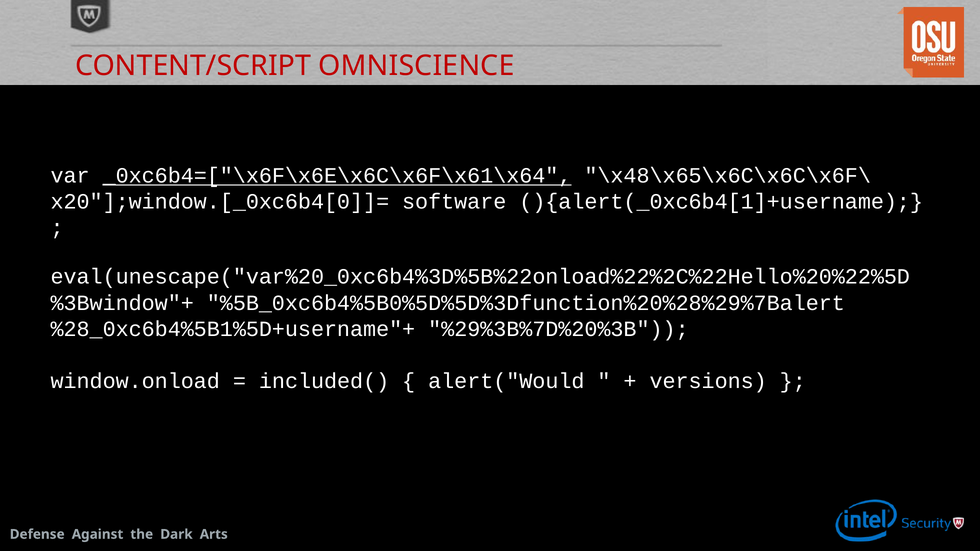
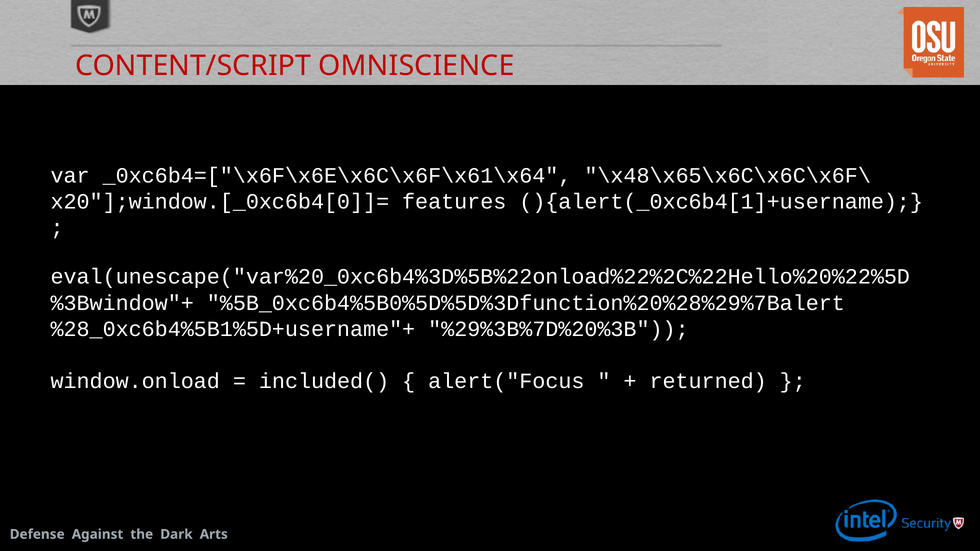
_0xc6b4=["\x6F\x6E\x6C\x6F\x61\x64 underline: present -> none (337, 176)
software: software -> features (454, 202)
alert("Would: alert("Would -> alert("Focus (506, 381)
versions: versions -> returned (708, 381)
